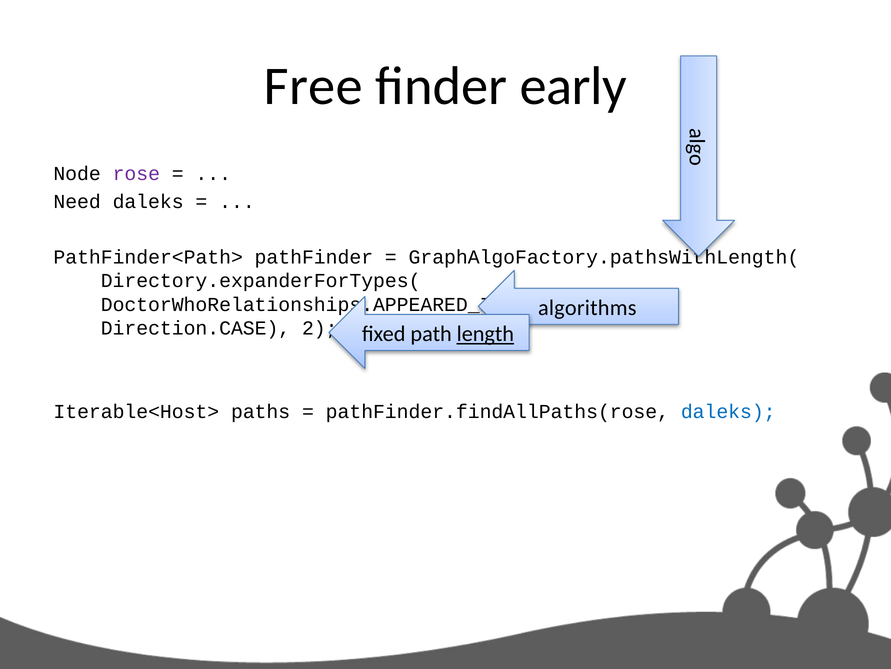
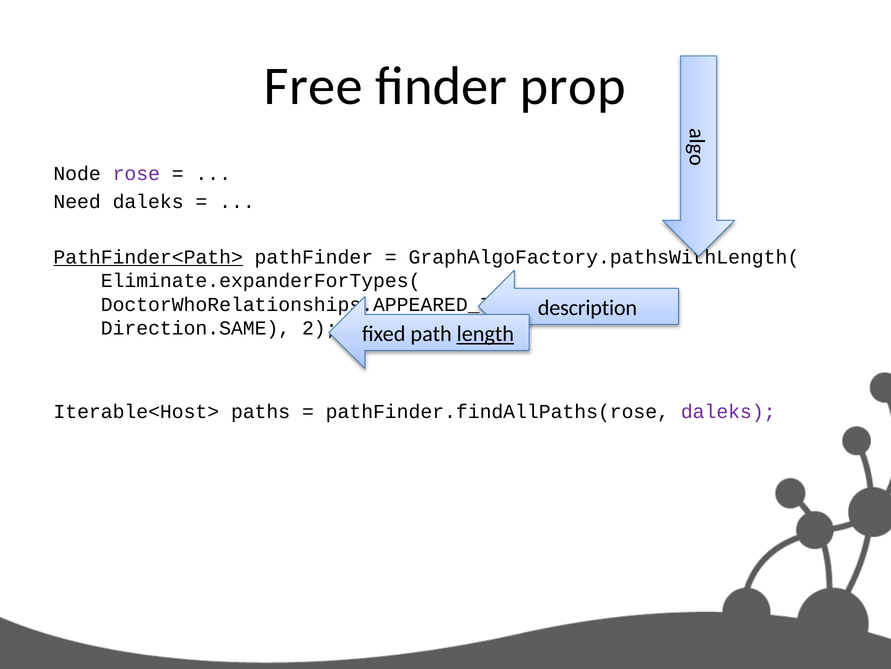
early: early -> prop (573, 86)
PathFinder<Path> underline: none -> present (148, 257)
Directory.expanderForTypes(: Directory.expanderForTypes( -> Eliminate.expanderForTypes( (261, 281)
algorithms: algorithms -> description (587, 308)
Direction.CASE: Direction.CASE -> Direction.SAME (196, 328)
daleks colour: blue -> purple (728, 411)
